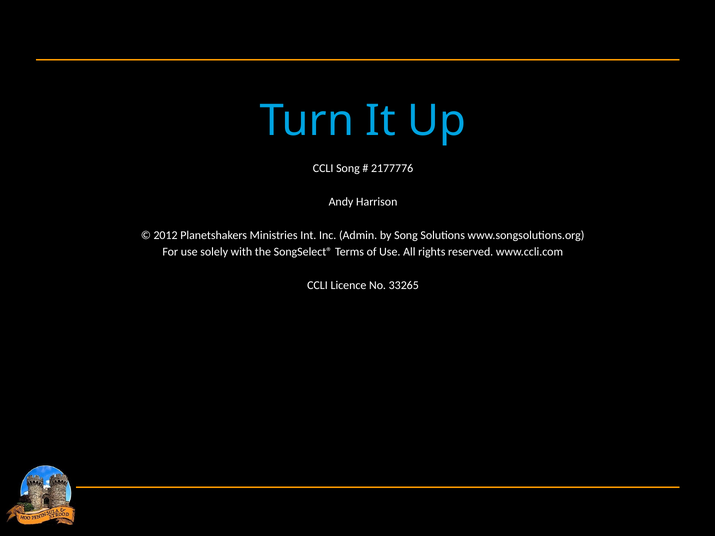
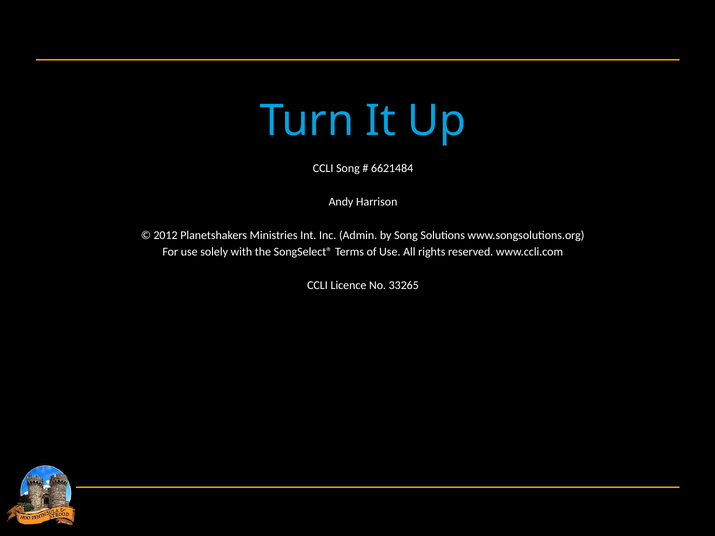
2177776: 2177776 -> 6621484 (392, 168)
